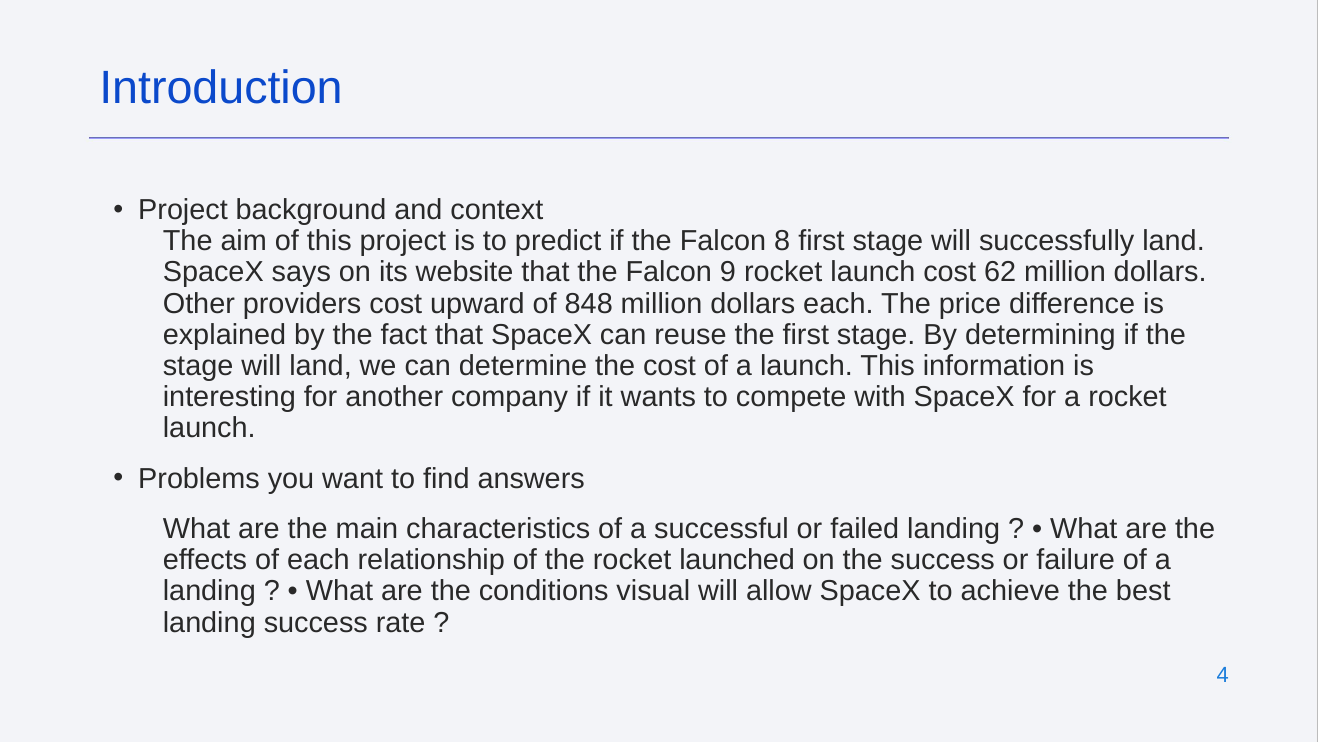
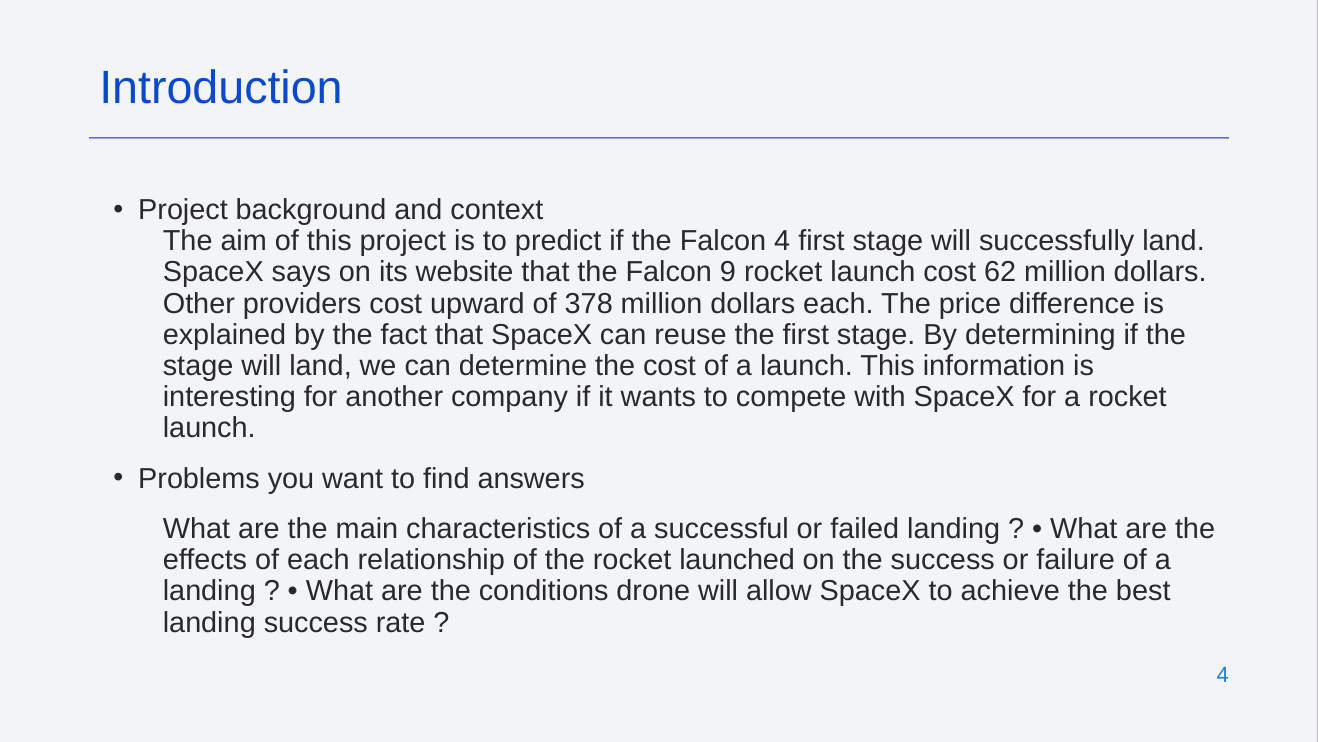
Falcon 8: 8 -> 4 (782, 241)
848: 848 -> 378 (589, 303)
visual: visual -> drone (653, 591)
